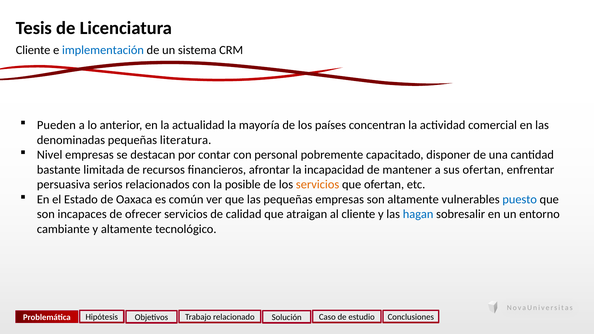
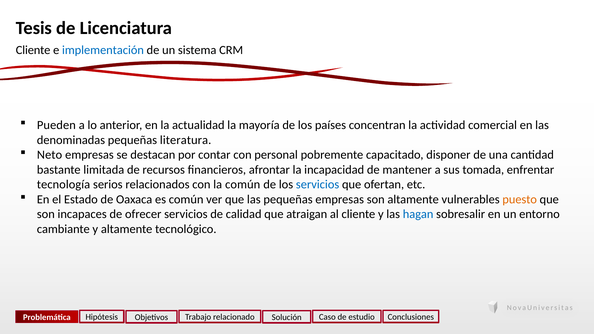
Nivel: Nivel -> Neto (50, 155)
sus ofertan: ofertan -> tomada (483, 170)
persuasiva: persuasiva -> tecnología (64, 185)
la posible: posible -> común (243, 185)
servicios colour: orange -> blue (318, 185)
puesto colour: blue -> orange (520, 199)
